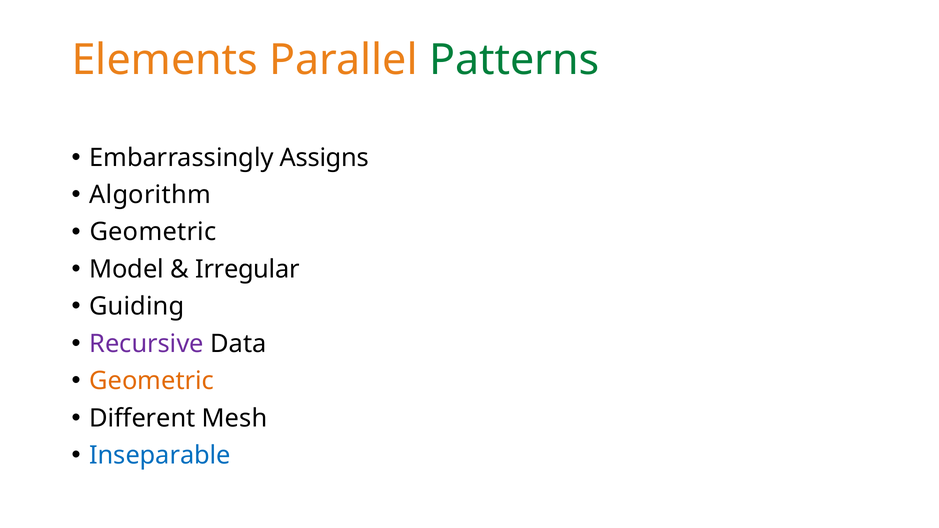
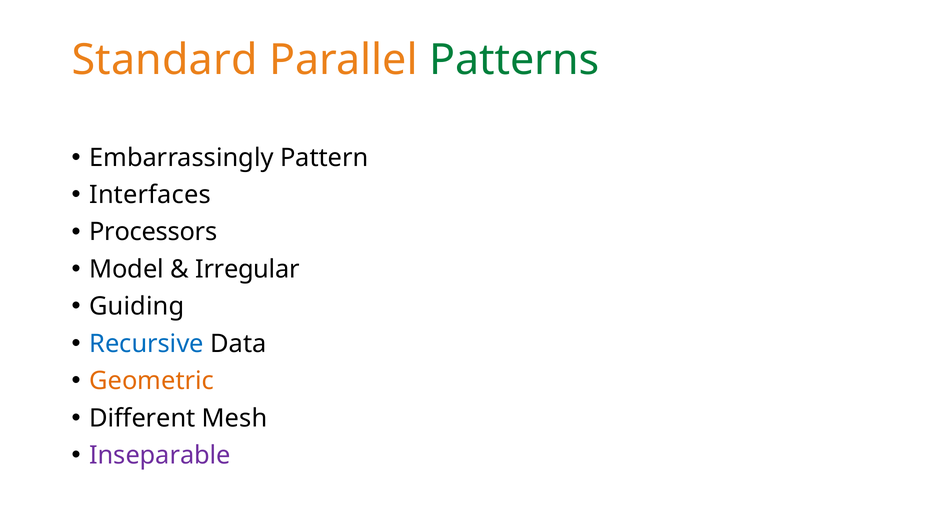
Elements: Elements -> Standard (165, 60)
Assigns: Assigns -> Pattern (324, 158)
Algorithm: Algorithm -> Interfaces (150, 195)
Geometric: Geometric -> Processors (153, 232)
Recursive colour: purple -> blue (146, 344)
Inseparable colour: blue -> purple (160, 456)
